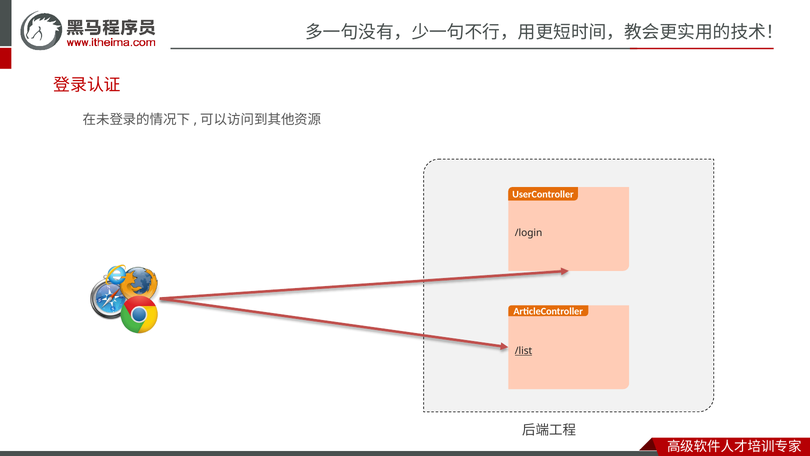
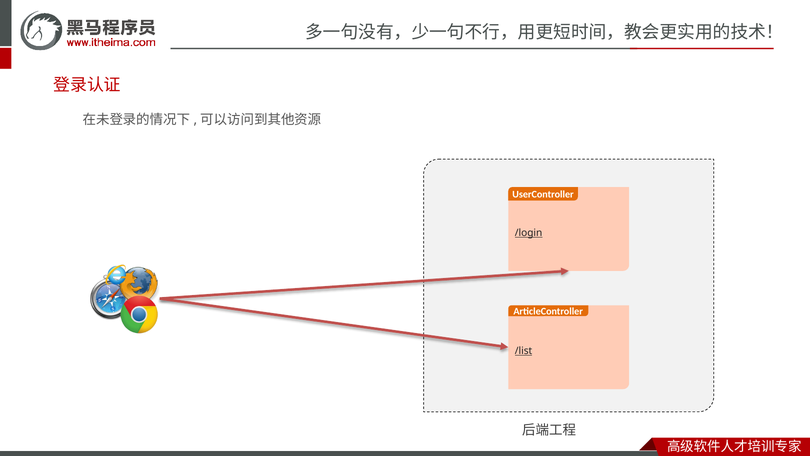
/login underline: none -> present (529, 233)
